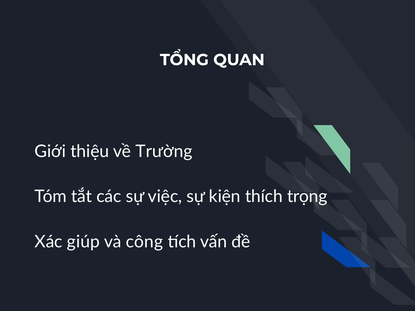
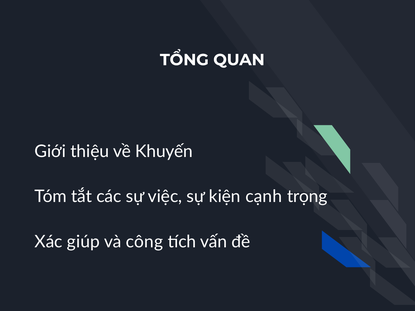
Trường: Trường -> Khuyến (164, 152)
thích: thích -> cạnh (264, 197)
